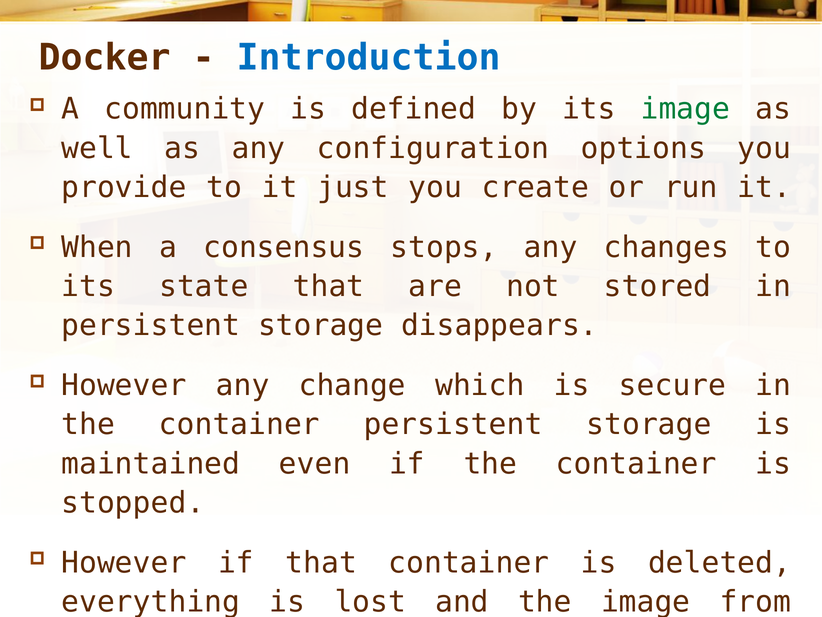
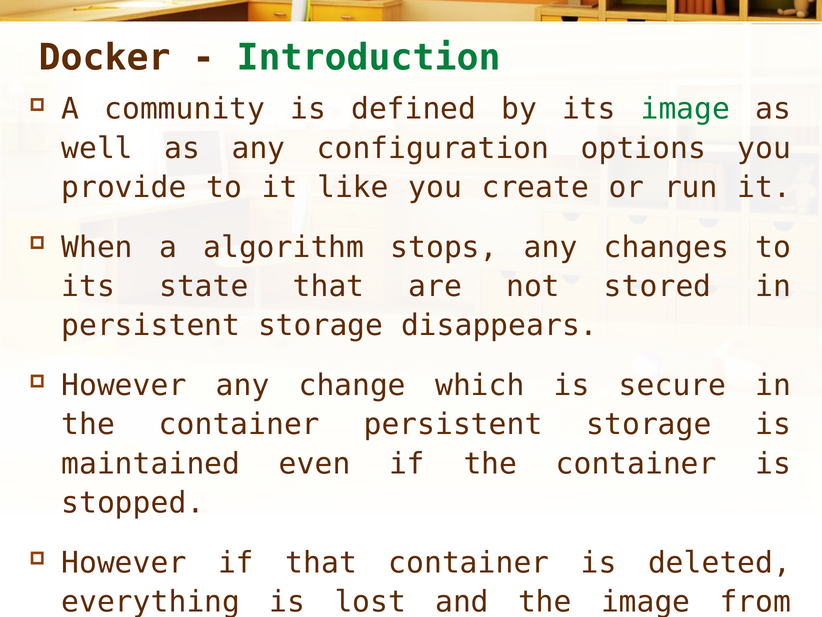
Introduction colour: blue -> green (369, 57)
just: just -> like (353, 187)
consensus: consensus -> algorithm (284, 247)
